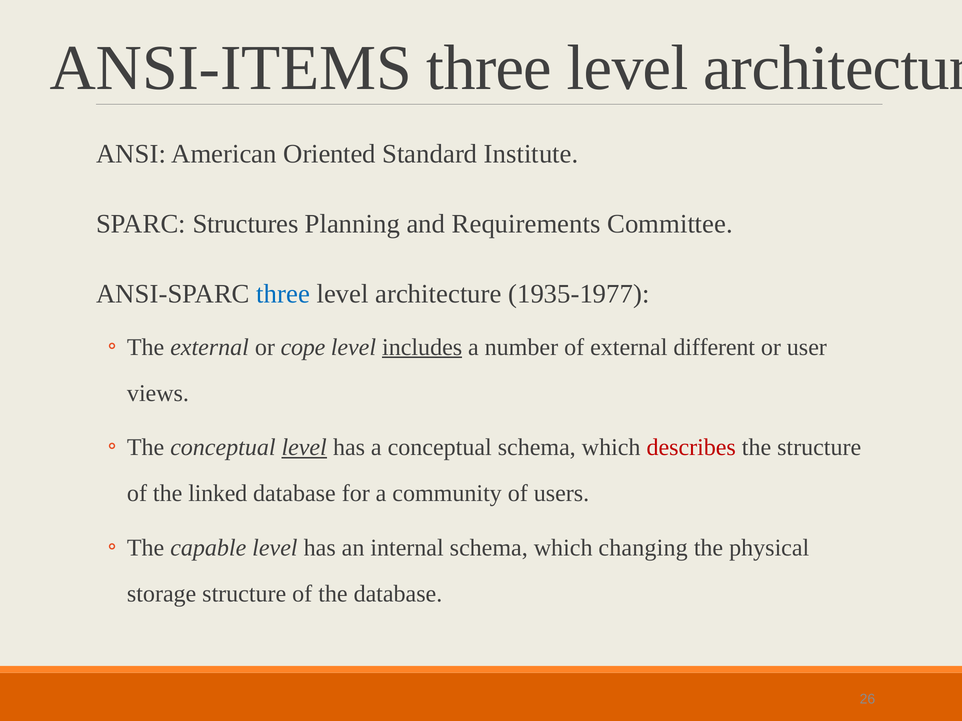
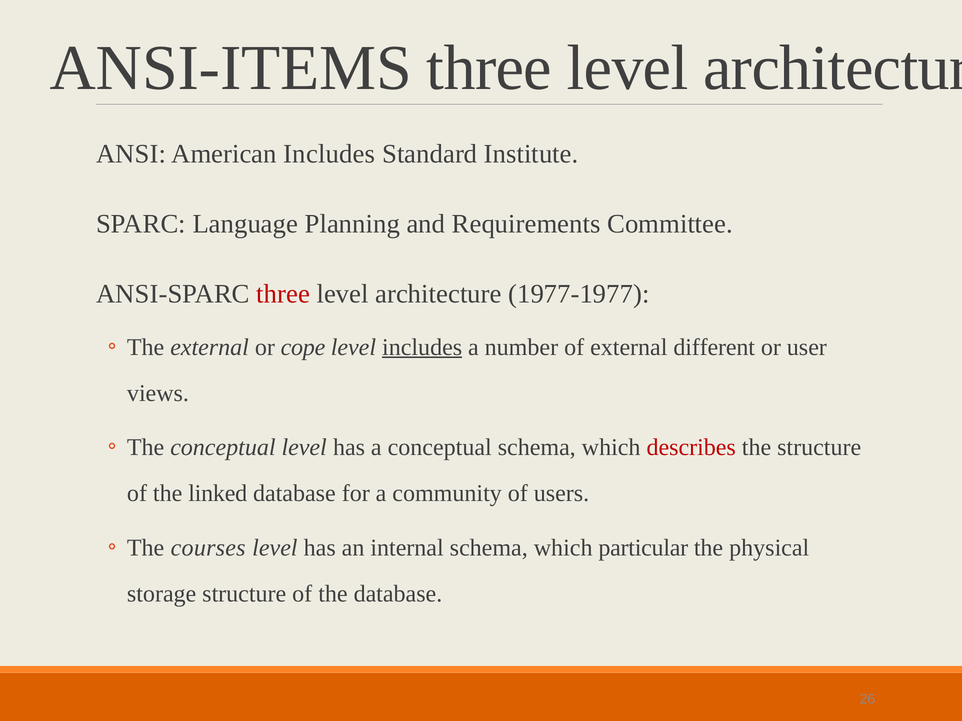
American Oriented: Oriented -> Includes (329, 154)
Structures: Structures -> Language (245, 224)
three colour: blue -> red (283, 294)
1935-1977: 1935-1977 -> 1977-1977 (579, 294)
level underline: present -> none (304, 448)
capable: capable -> courses (208, 548)
changing: changing -> particular (643, 548)
